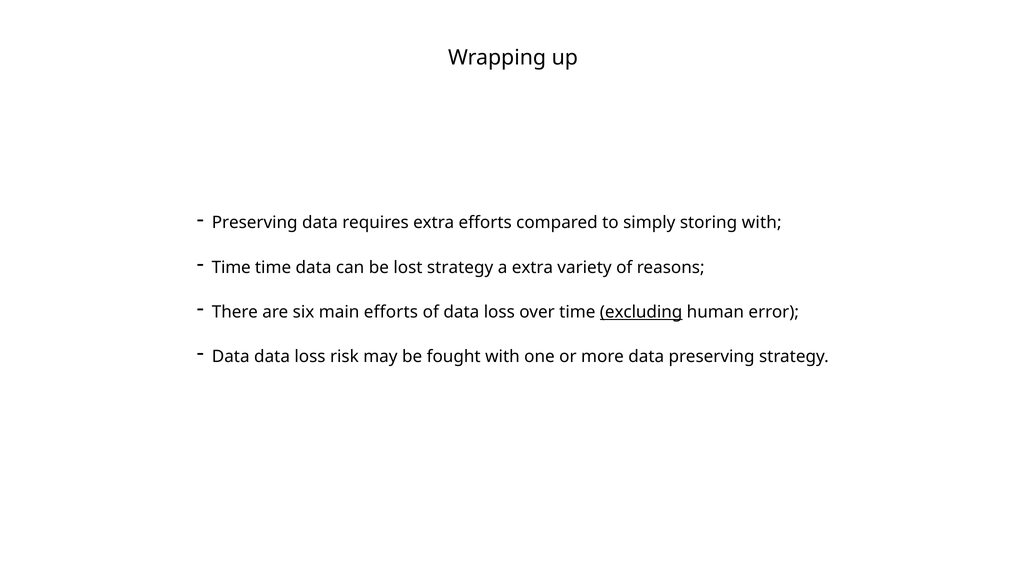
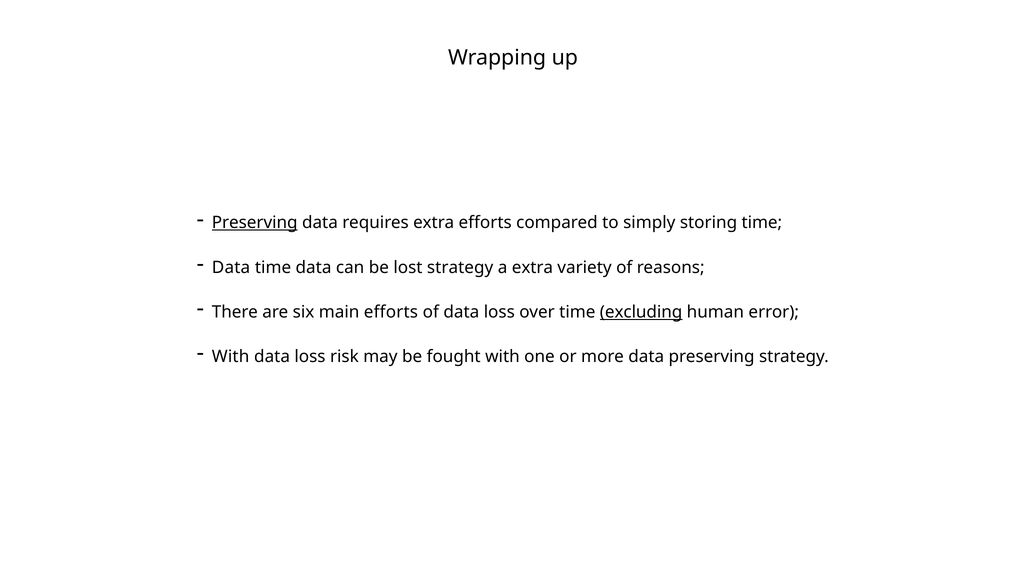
Preserving underline: none -> present (255, 223)
storing with: with -> time (762, 223)
Time: Time -> Data (231, 267)
Data: Data -> With (231, 357)
